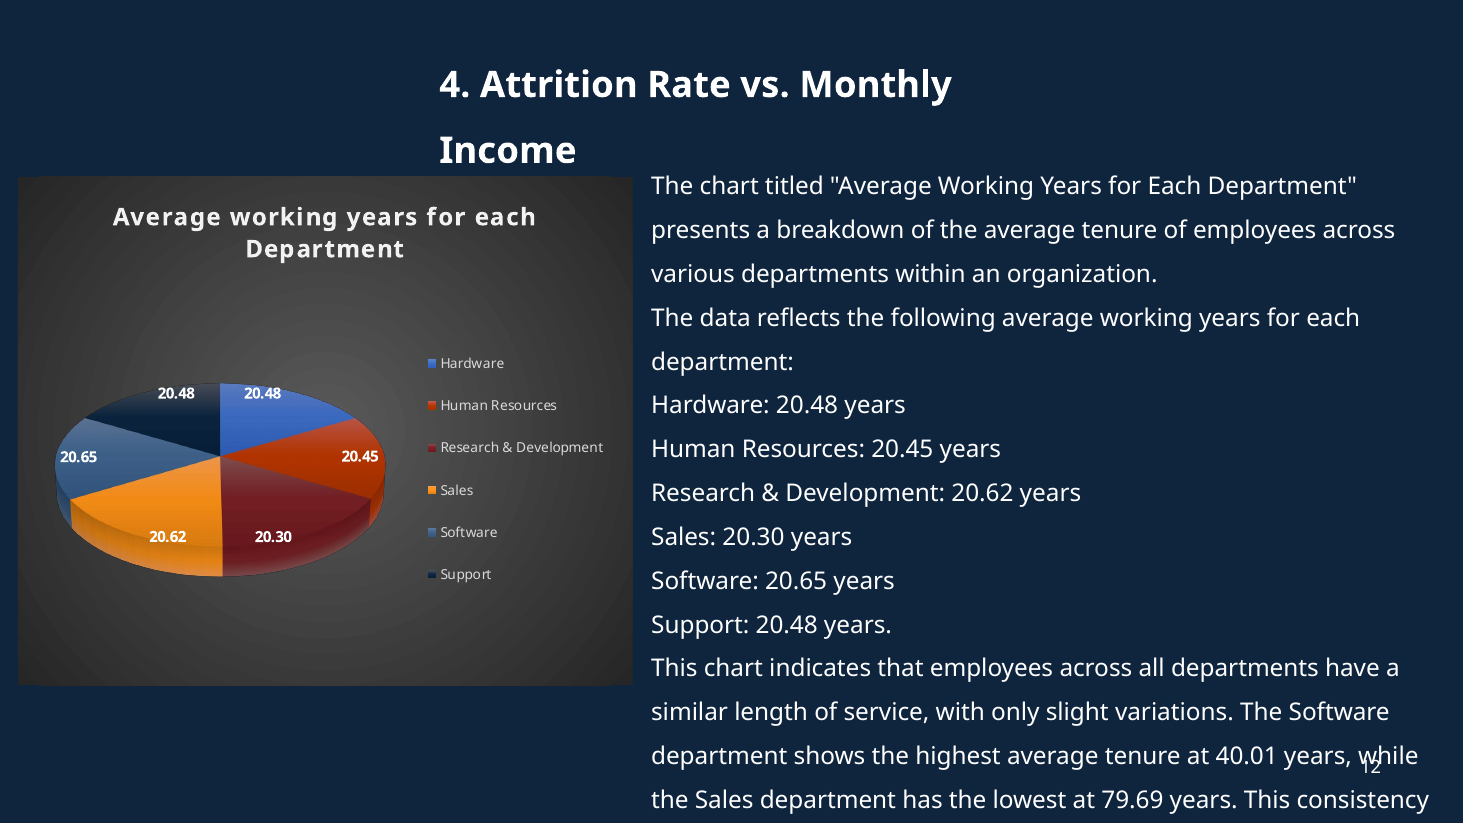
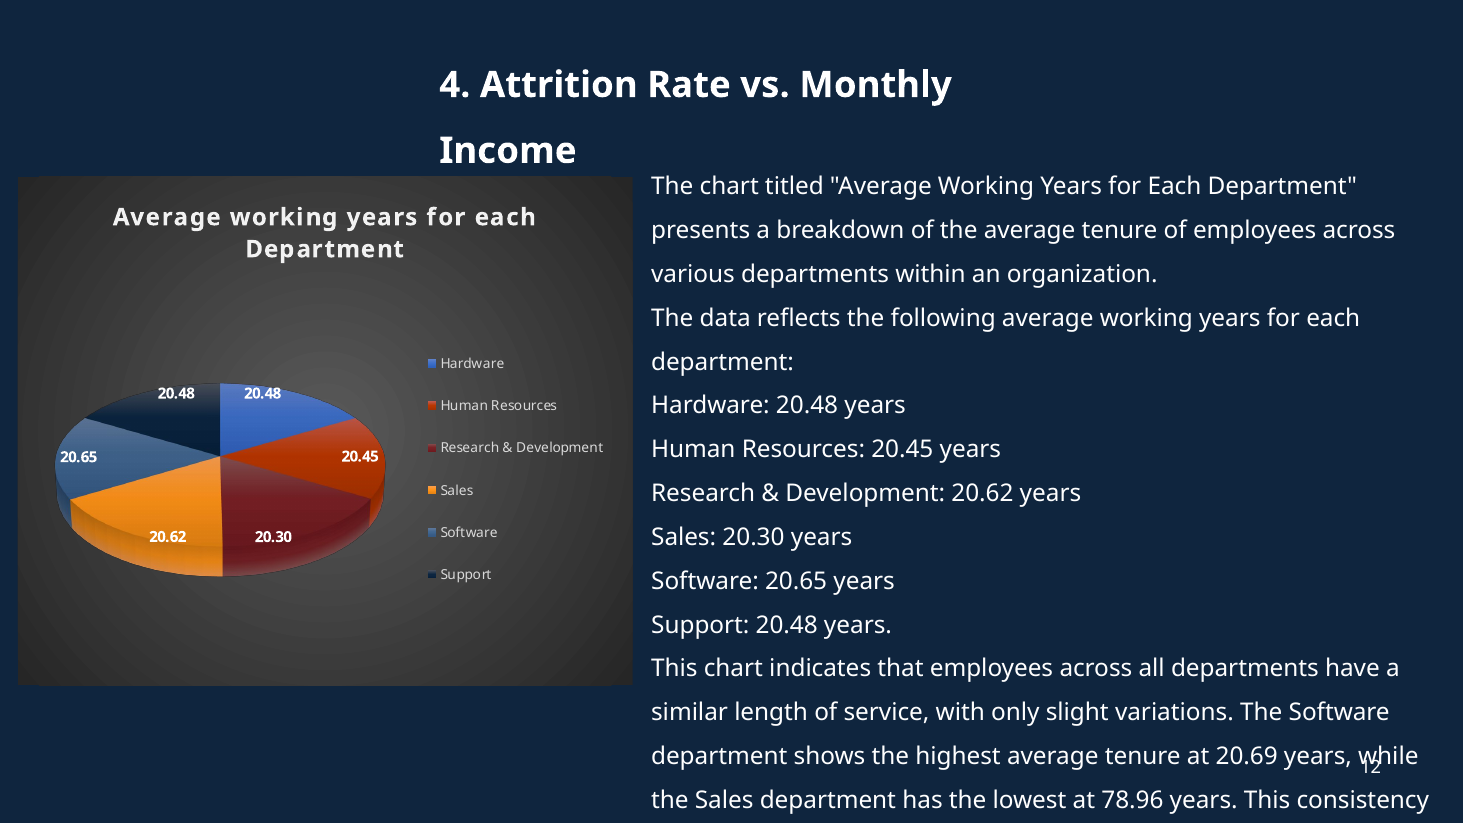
40.01: 40.01 -> 20.69 (1247, 757)
79.69: 79.69 -> 78.96 (1132, 800)
